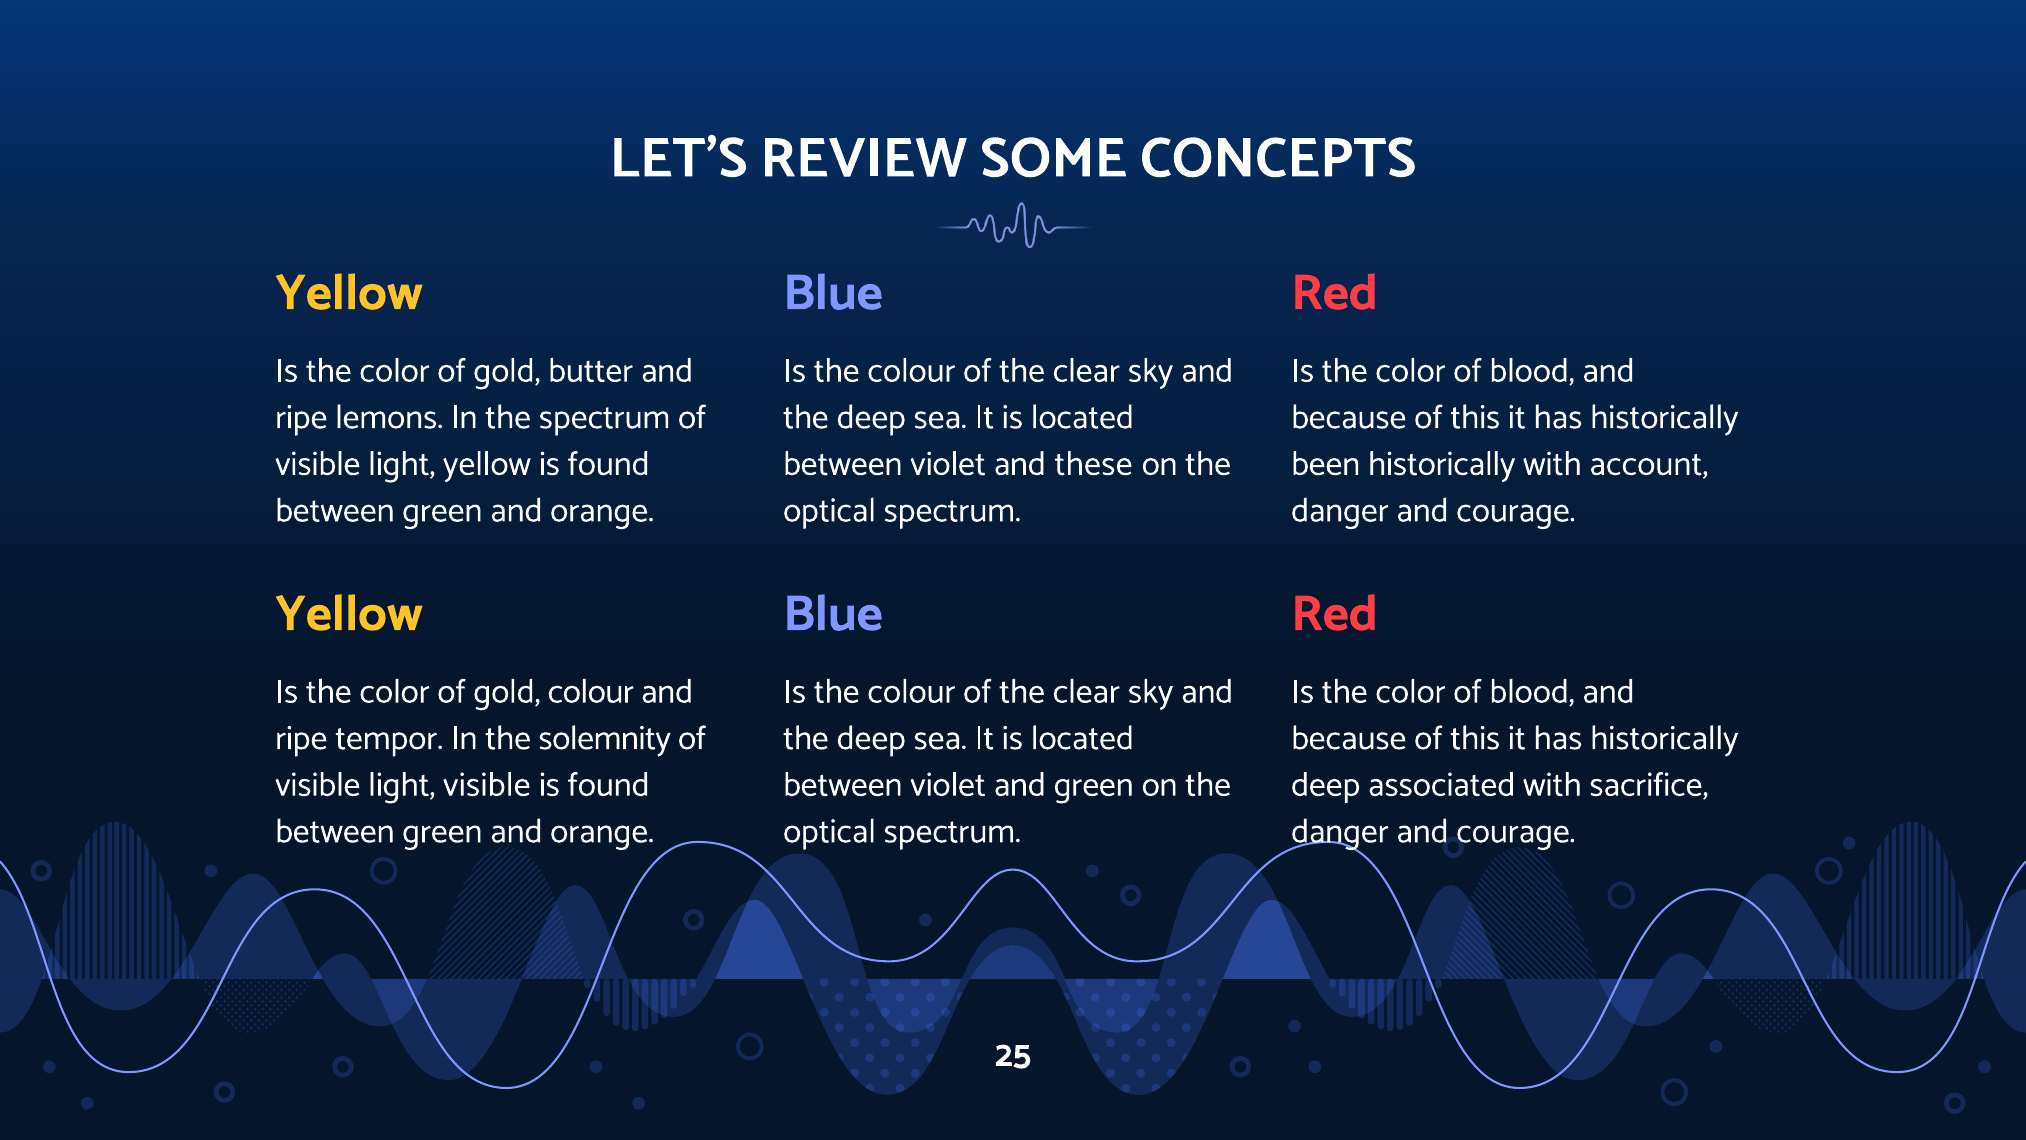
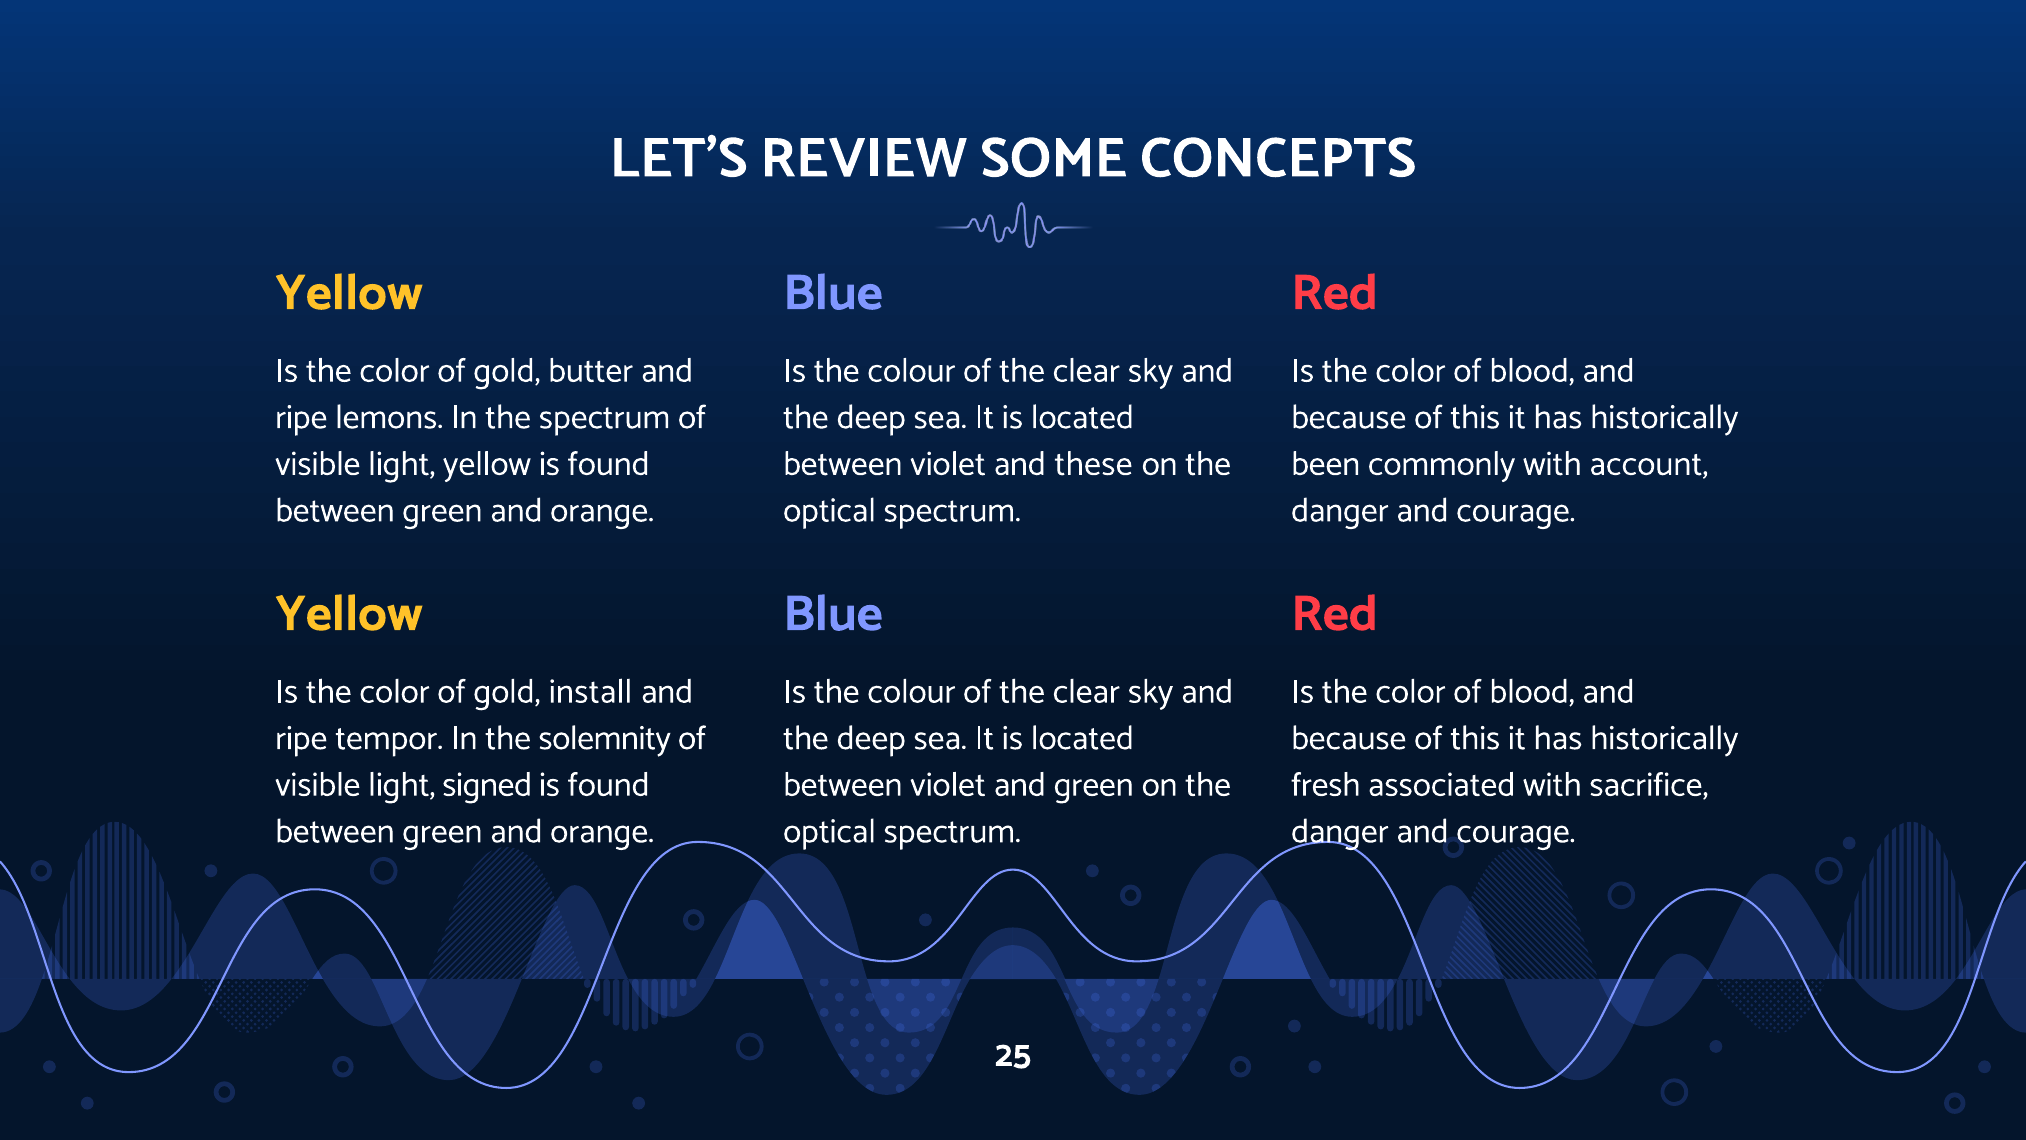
been historically: historically -> commonly (1442, 464)
gold colour: colour -> install (590, 691)
light visible: visible -> signed (487, 784)
deep: deep -> fresh (1326, 784)
